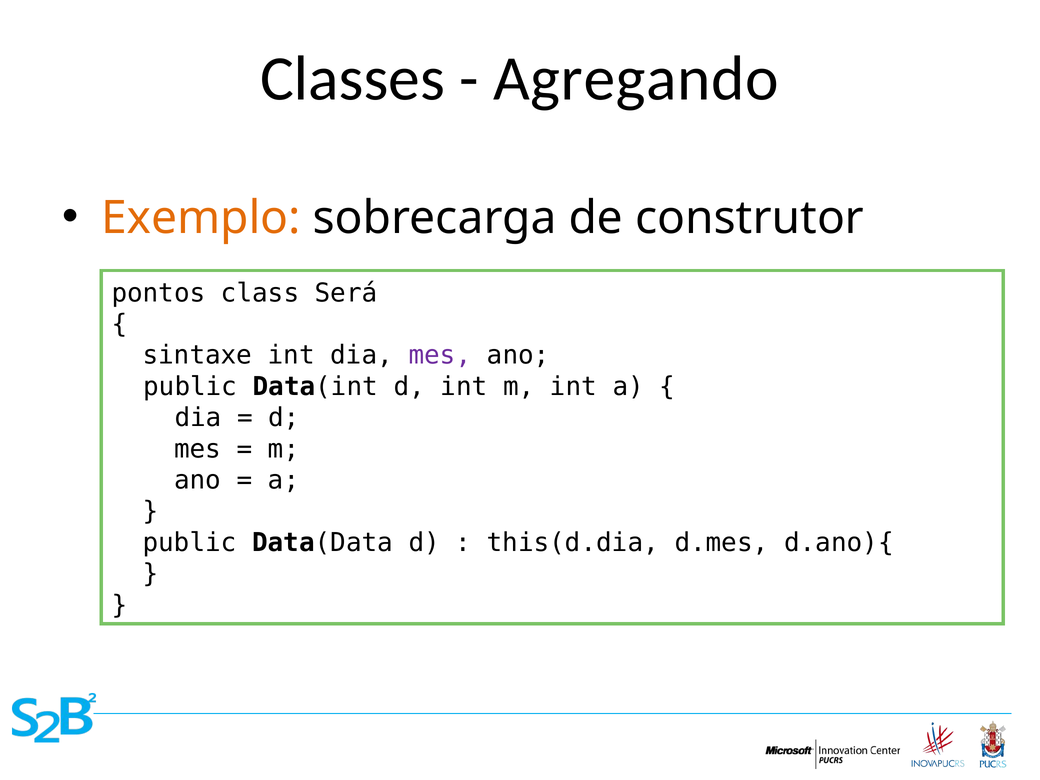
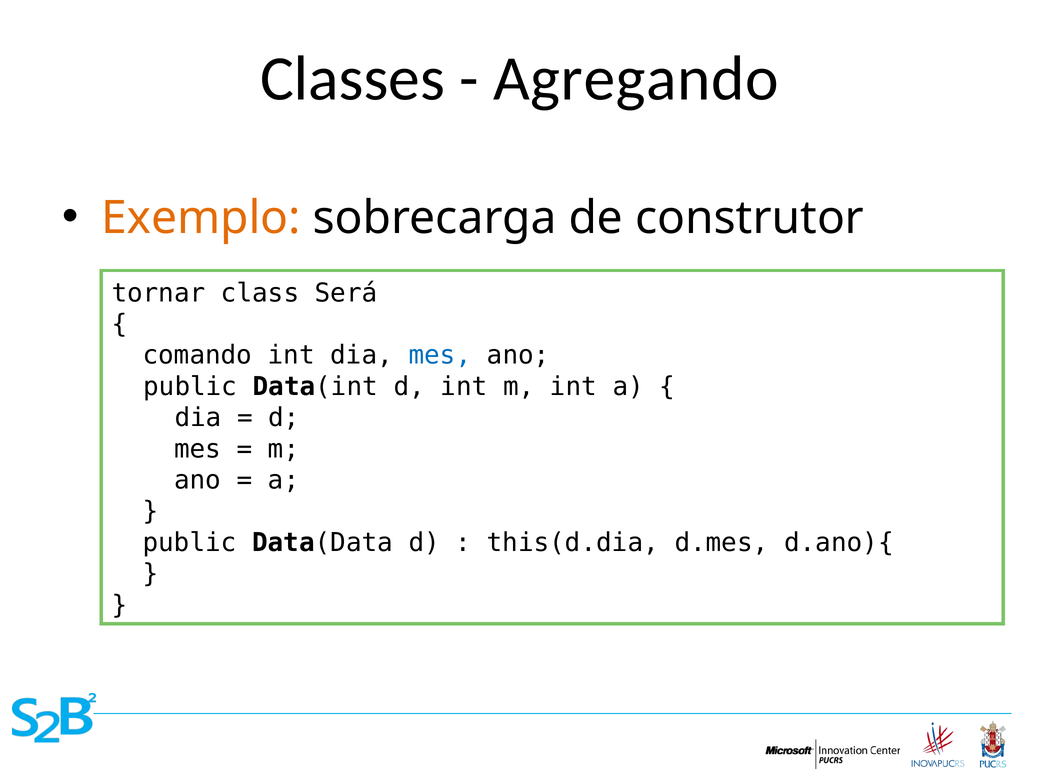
pontos: pontos -> tornar (158, 293)
sintaxe: sintaxe -> comando (197, 355)
mes colour: purple -> blue (440, 355)
